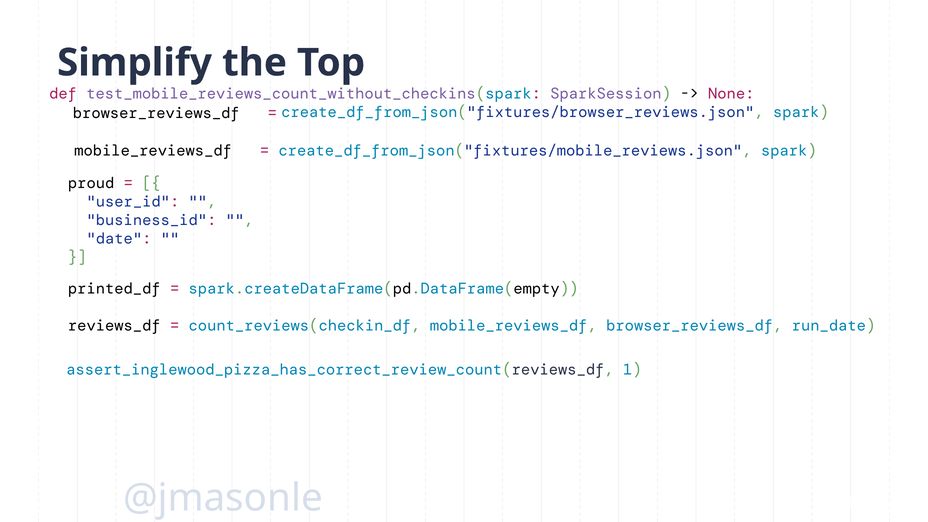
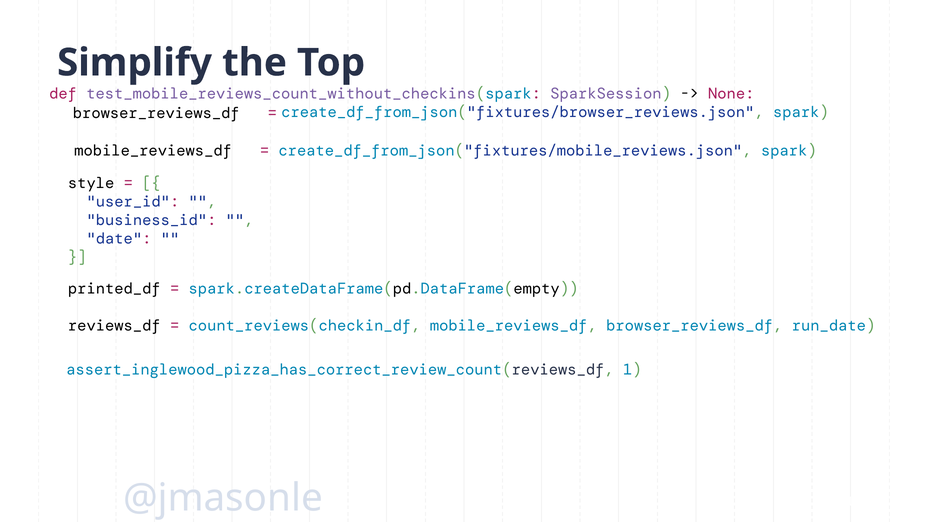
proud: proud -> style (91, 183)
